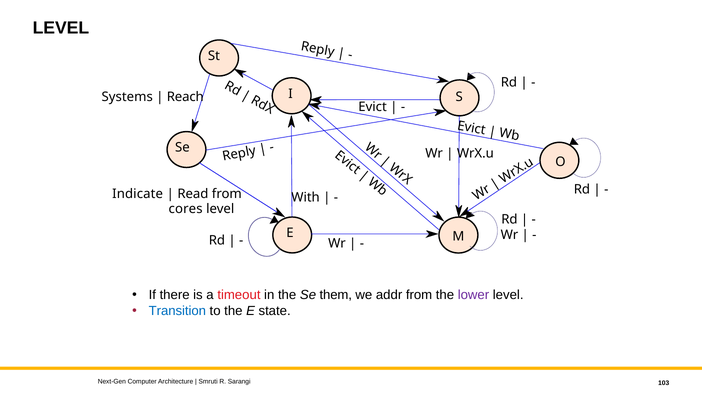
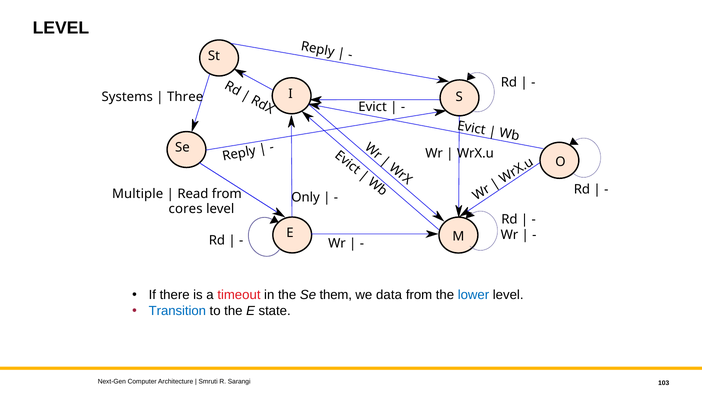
Reach: Reach -> Three (185, 97)
Indicate: Indicate -> Multiple (138, 194)
With: With -> Only (306, 197)
addr: addr -> data (389, 295)
lower colour: purple -> blue (473, 295)
